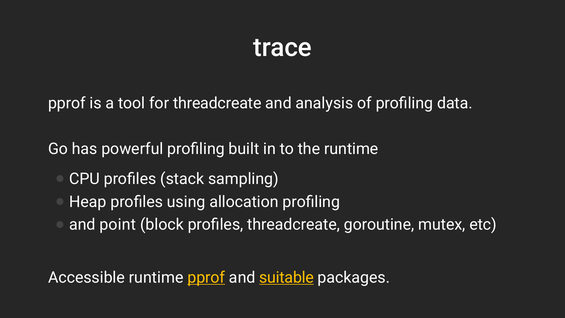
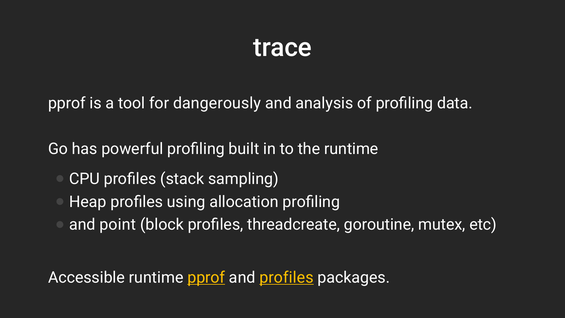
for threadcreate: threadcreate -> dangerously (217, 103)
and suitable: suitable -> profiles (286, 277)
